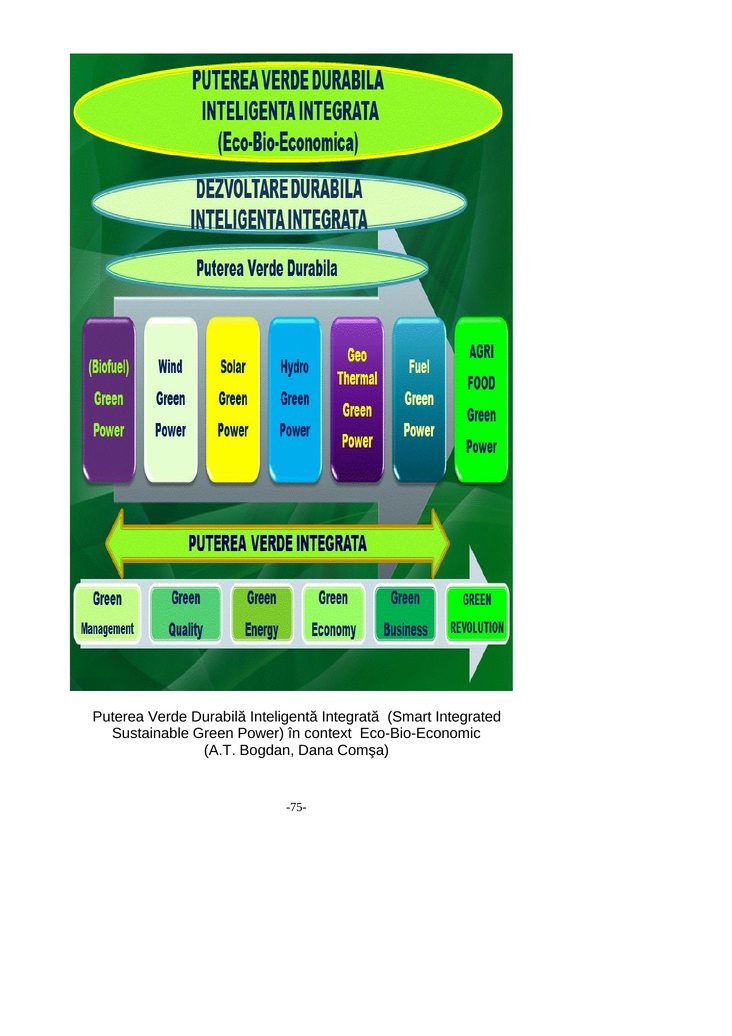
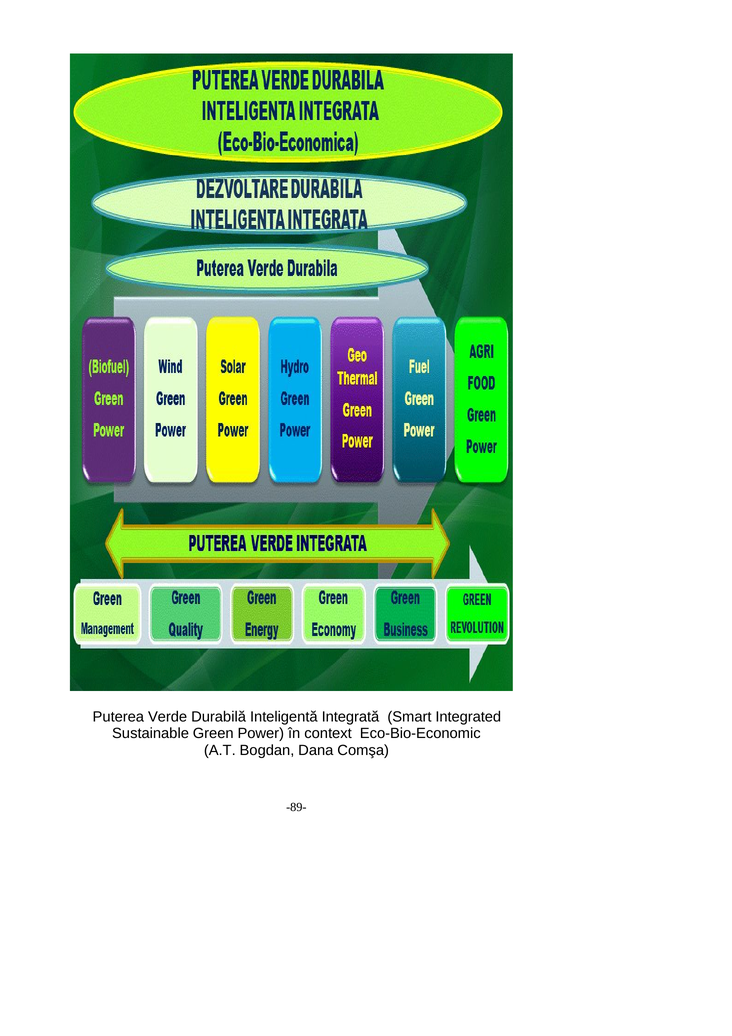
-75-: -75- -> -89- (296, 807)
